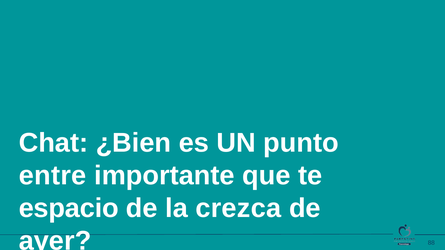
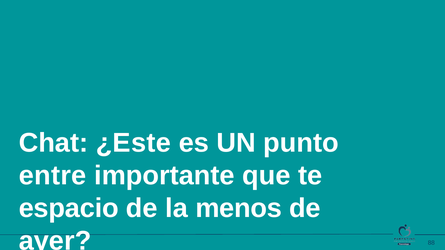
¿Bien: ¿Bien -> ¿Este (133, 143)
crezca: crezca -> menos (239, 208)
